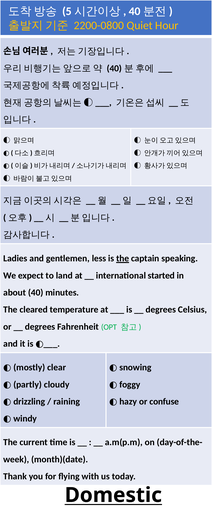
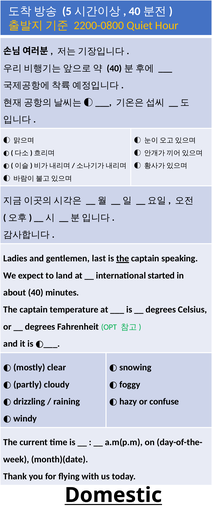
less: less -> last (99, 258)
cleared: cleared -> captain (34, 309)
